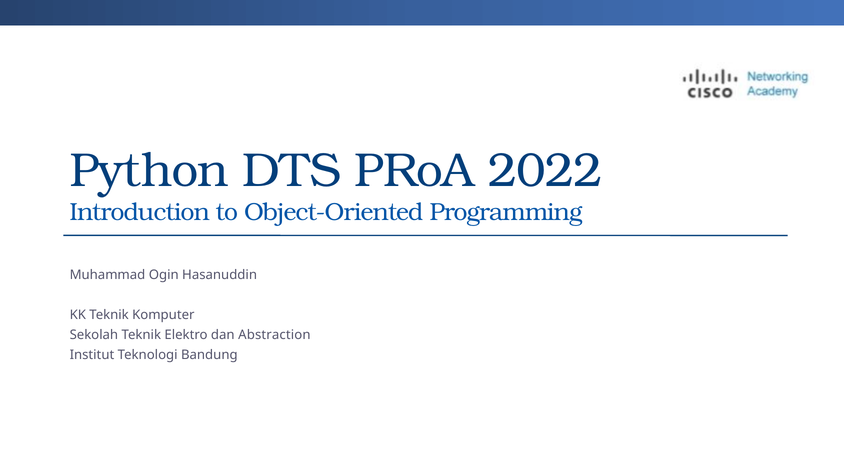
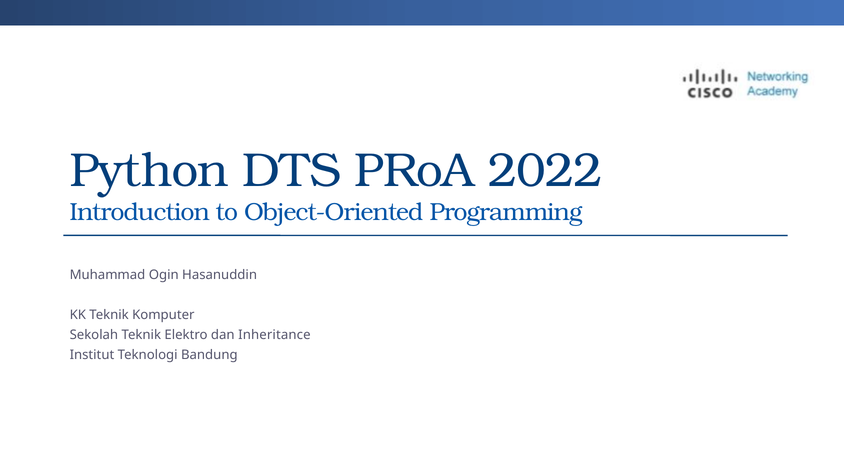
Abstraction: Abstraction -> Inheritance (274, 335)
